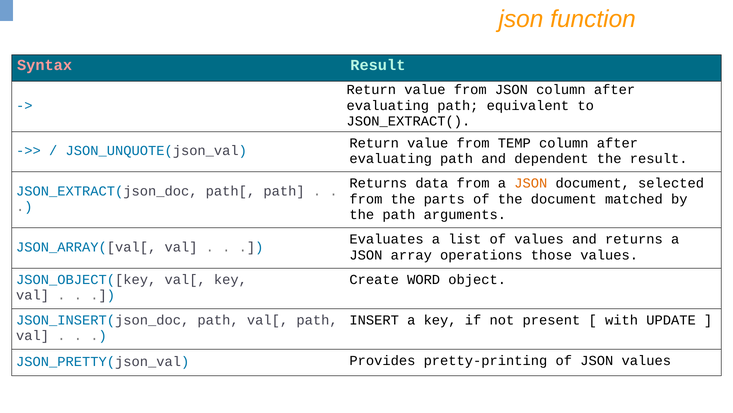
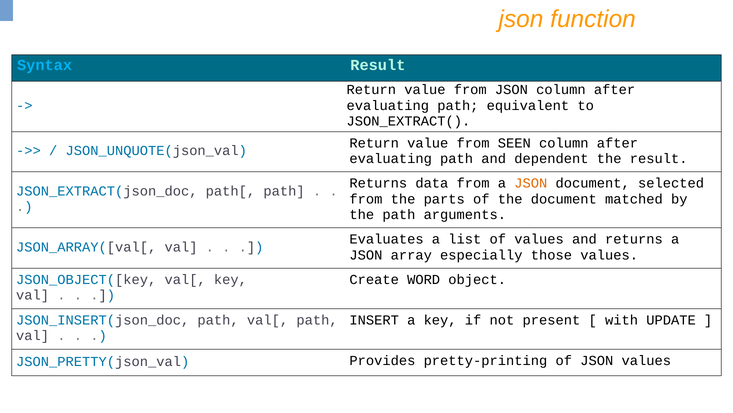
Syntax colour: pink -> light blue (45, 65)
TEMP: TEMP -> SEEN (514, 143)
operations: operations -> especially (481, 255)
